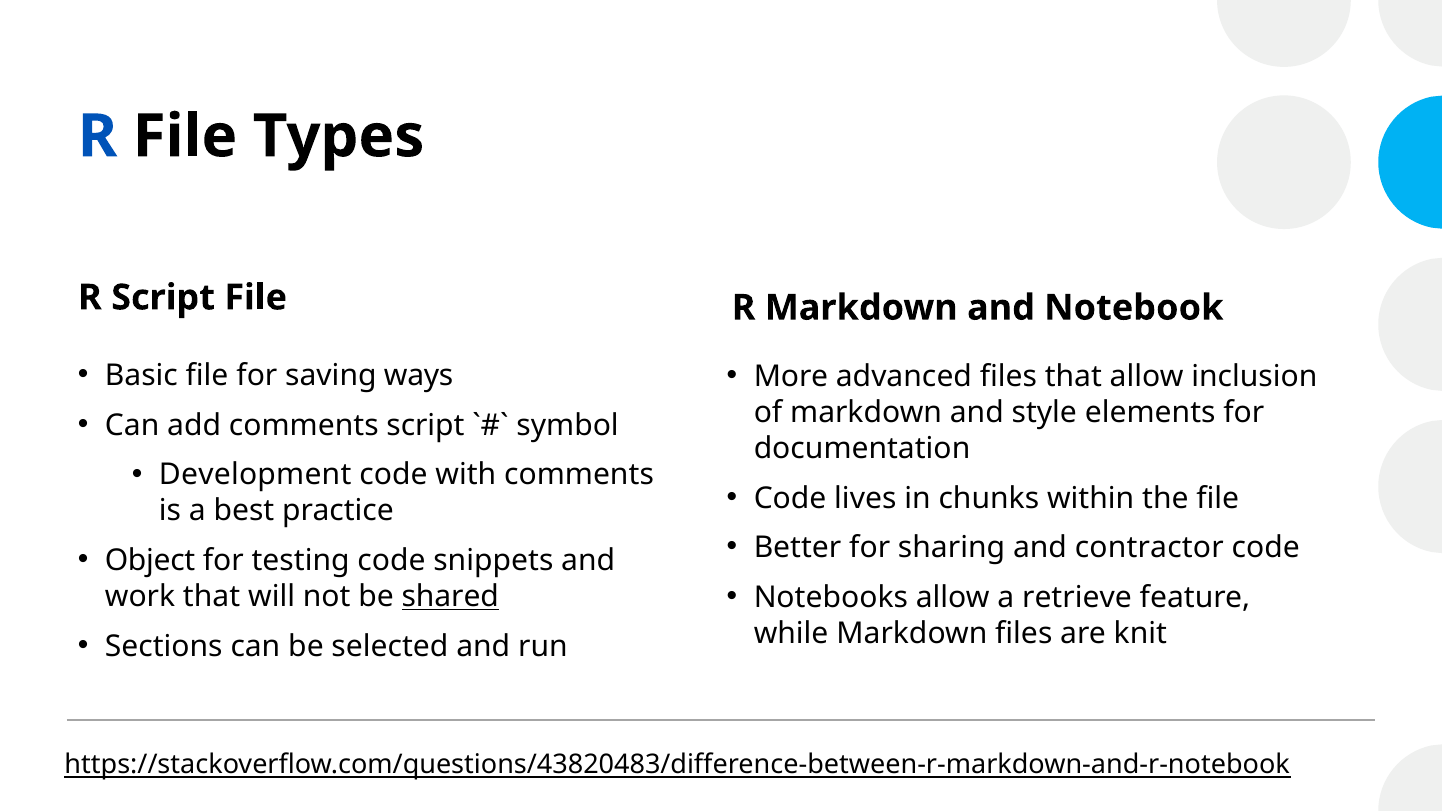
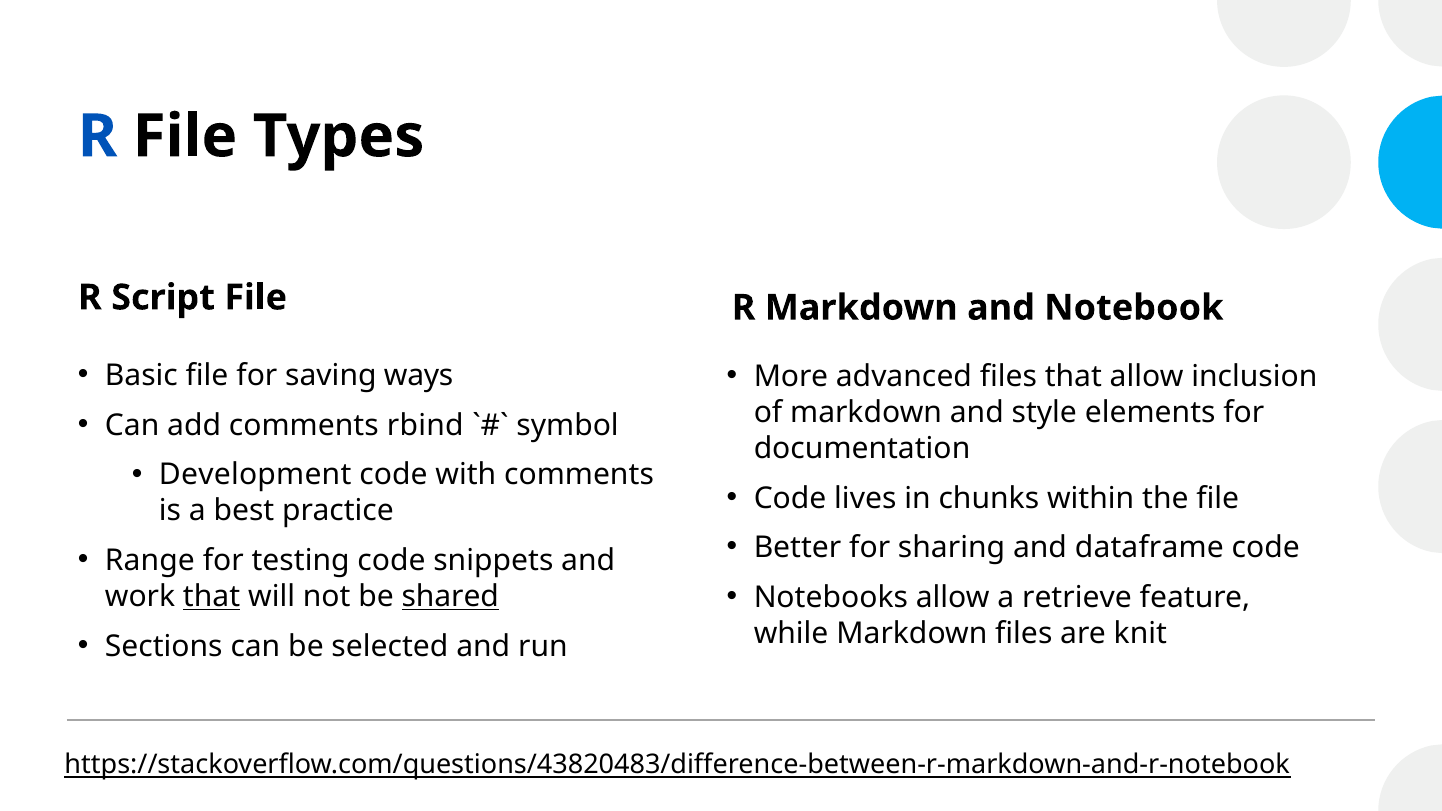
comments script: script -> rbind (425, 425)
contractor: contractor -> dataframe (1149, 548)
Object: Object -> Range (150, 561)
that underline: none -> present (212, 597)
